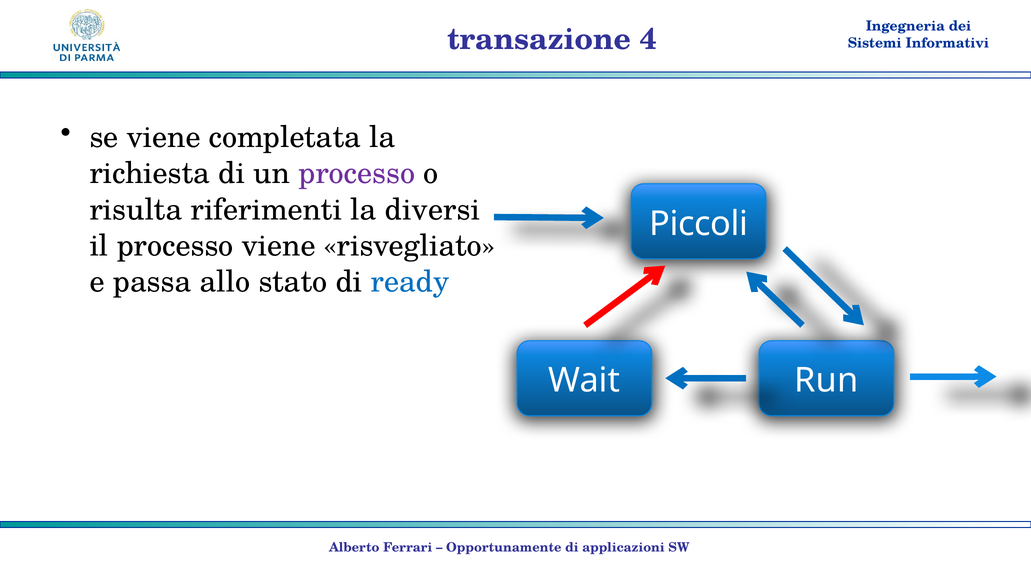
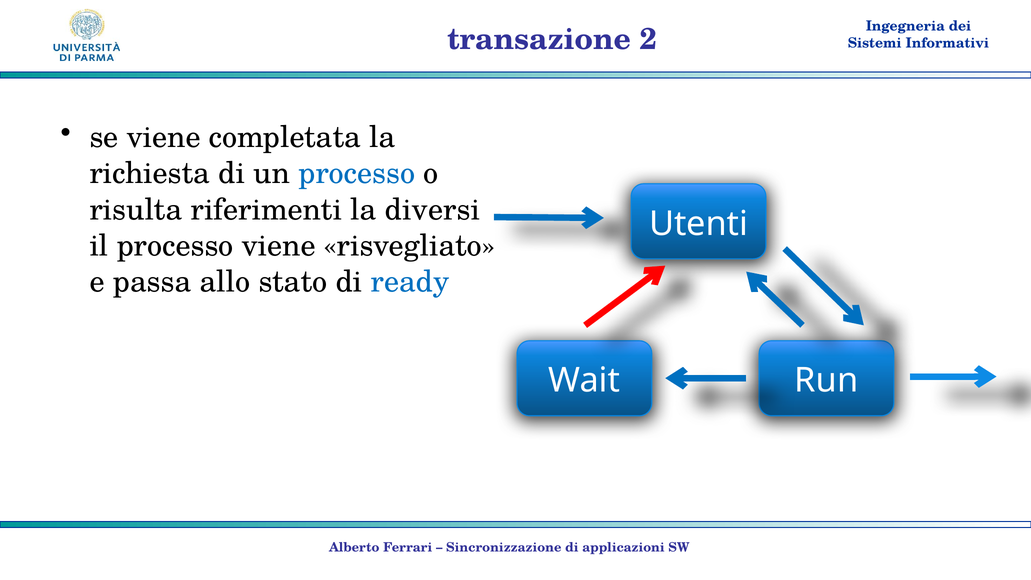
4: 4 -> 2 (648, 39)
processo colour: purple -> blue (357, 174)
Piccoli: Piccoli -> Utenti (699, 224)
Opportunamente: Opportunamente -> Sincronizzazione (504, 547)
